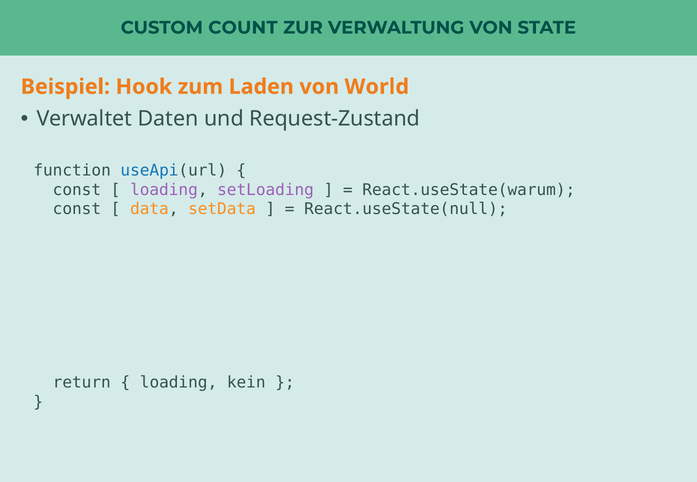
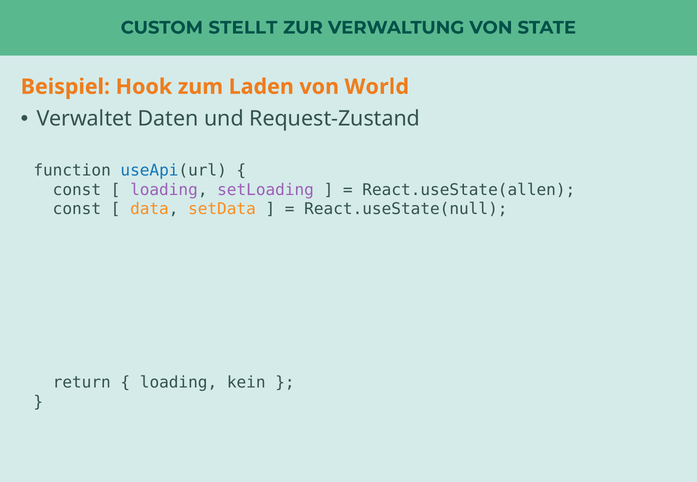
COUNT: COUNT -> STELLT (243, 28)
React.useState(warum: React.useState(warum -> React.useState(allen (469, 190)
